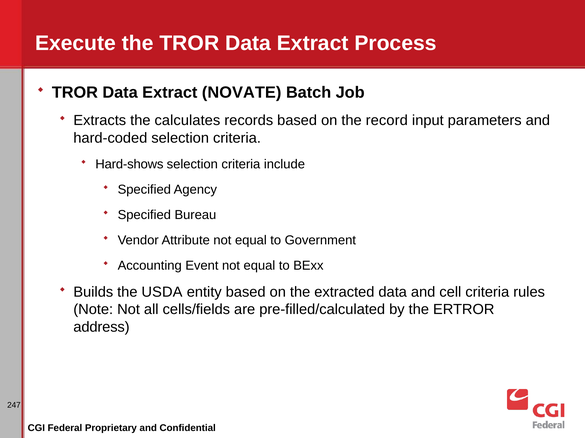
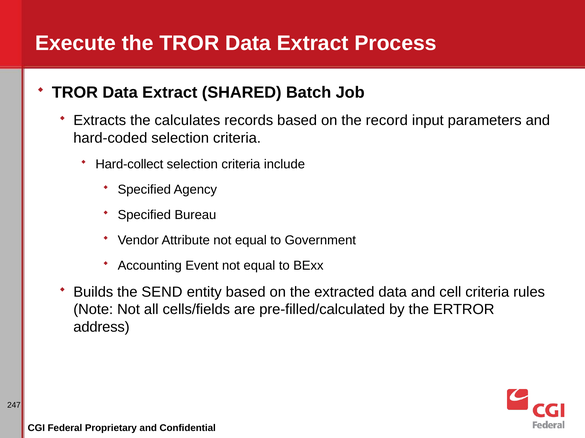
NOVATE: NOVATE -> SHARED (242, 93)
Hard-shows: Hard-shows -> Hard-collect (129, 164)
USDA: USDA -> SEND (162, 292)
